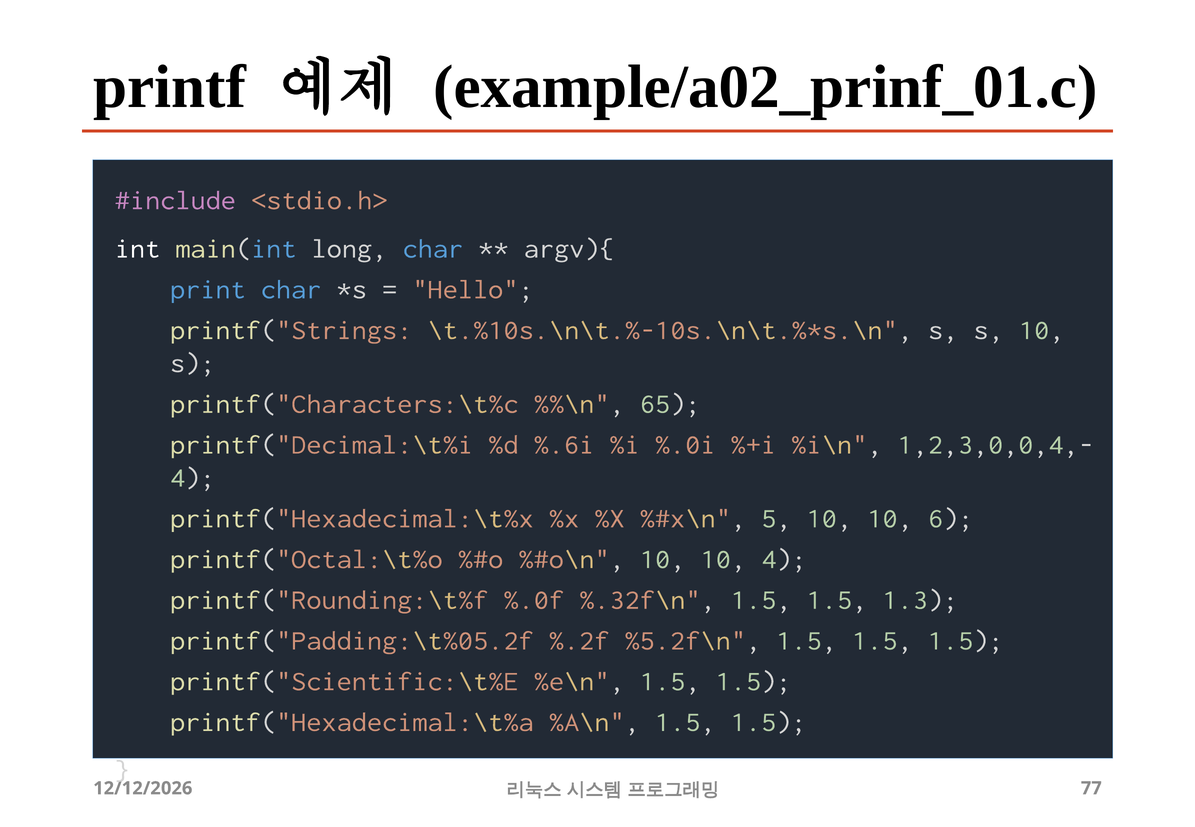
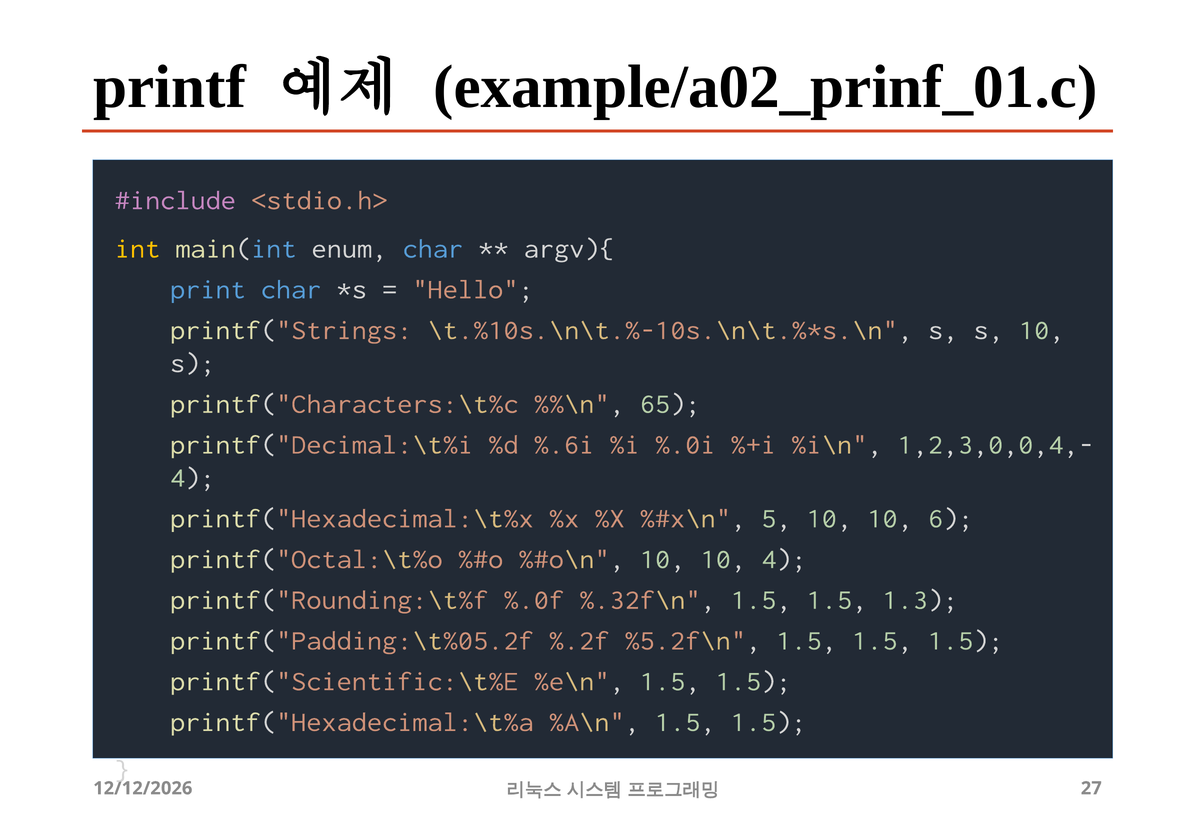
int colour: white -> yellow (138, 249)
long: long -> enum (349, 249)
77: 77 -> 27 (1091, 789)
